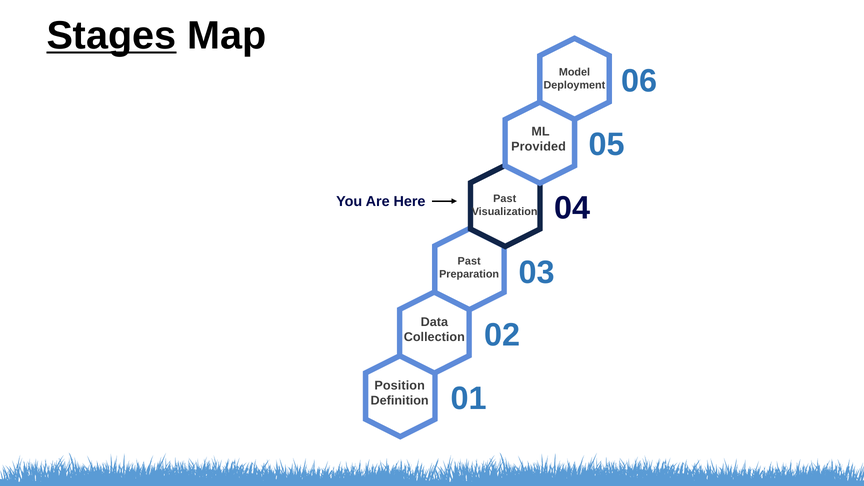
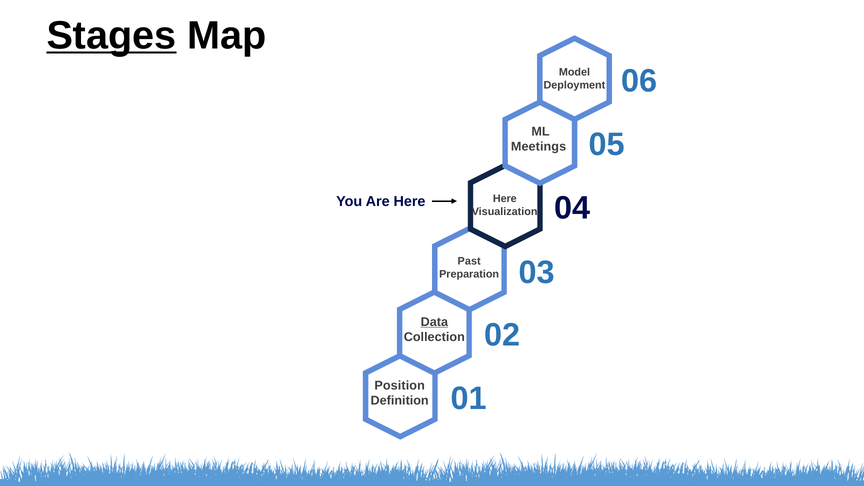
Provided: Provided -> Meetings (539, 147)
Past: Past -> Here (505, 199)
Data underline: none -> present (434, 322)
